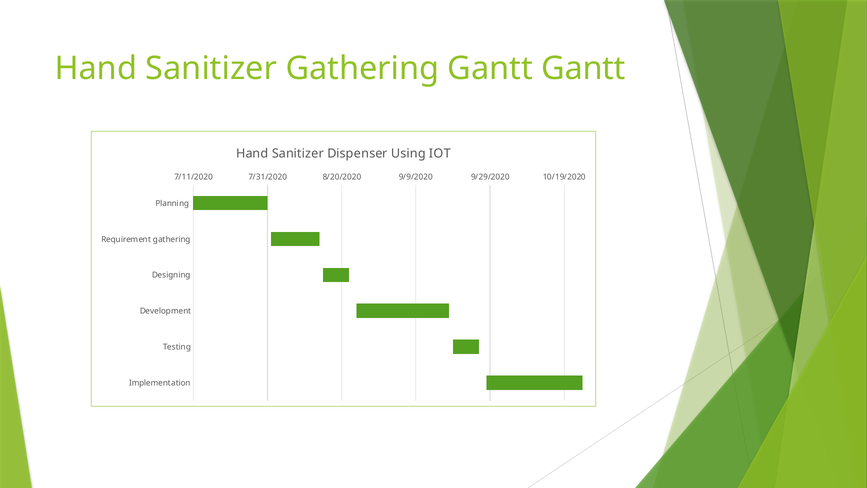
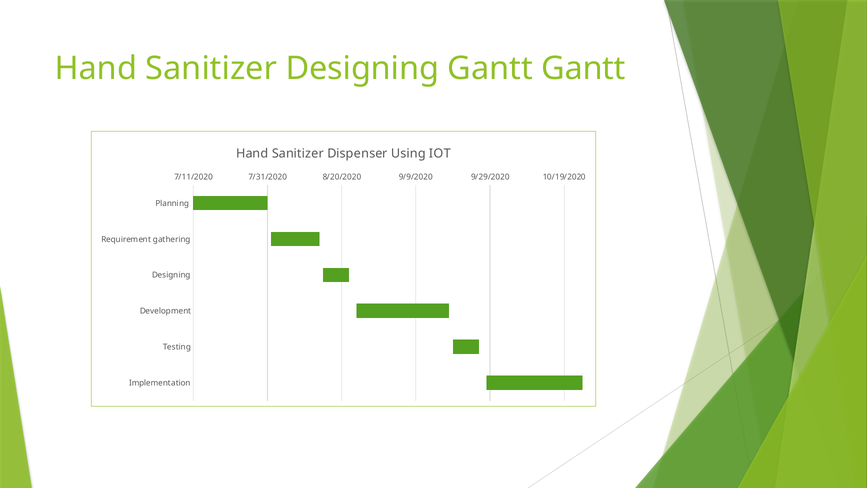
Sanitizer Gathering: Gathering -> Designing (362, 68)
